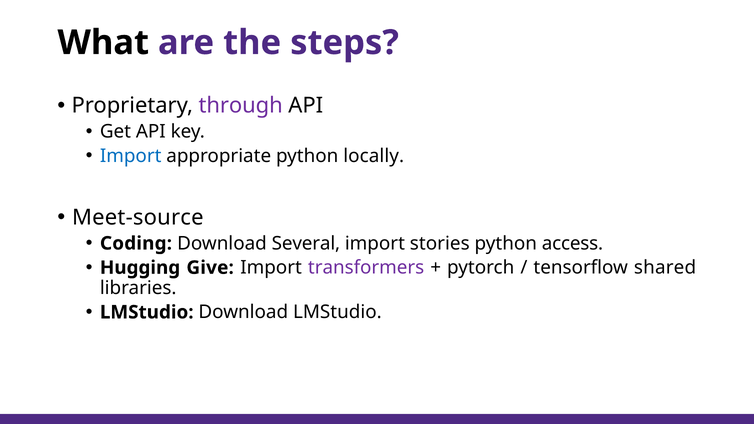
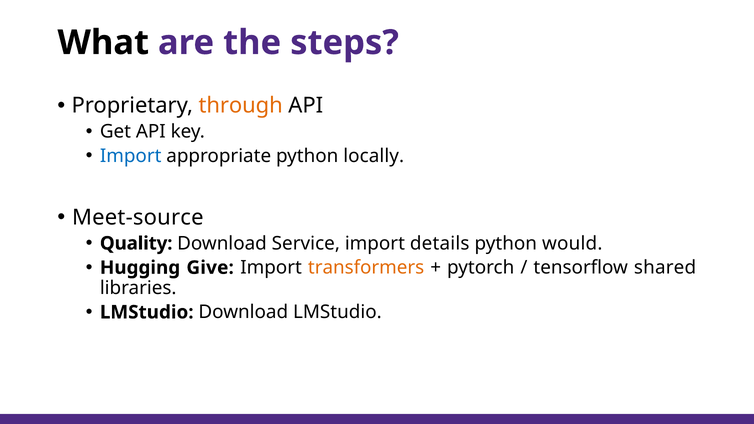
through colour: purple -> orange (241, 106)
Coding: Coding -> Quality (136, 243)
Several: Several -> Service (306, 243)
stories: stories -> details (440, 243)
access: access -> would (572, 243)
transformers colour: purple -> orange (366, 268)
